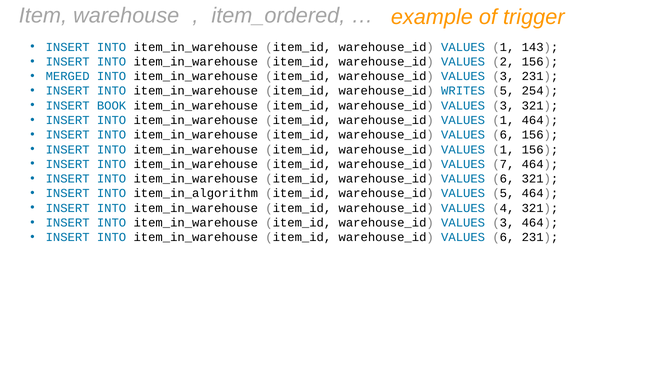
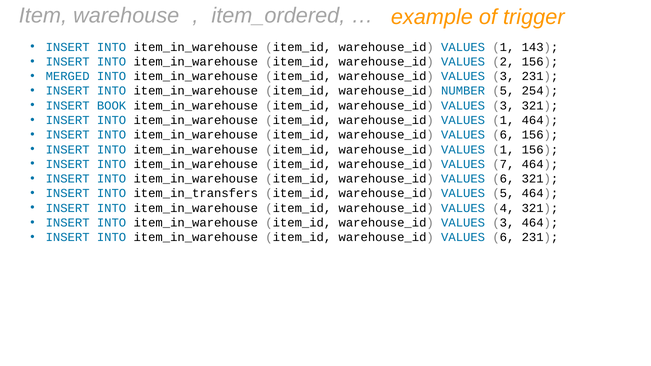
WRITES: WRITES -> NUMBER (463, 91)
item_in_algorithm: item_in_algorithm -> item_in_transfers (196, 193)
